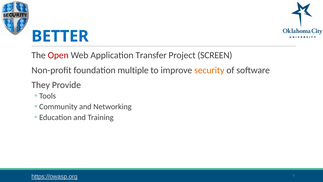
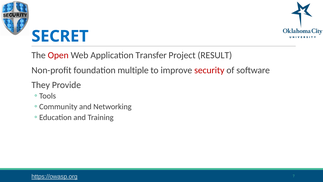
BETTER: BETTER -> SECRET (60, 36)
SCREEN: SCREEN -> RESULT (215, 55)
security colour: orange -> red (209, 70)
